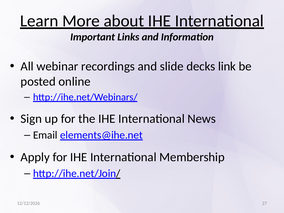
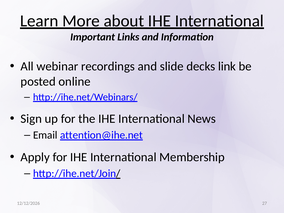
elements@ihe.net: elements@ihe.net -> attention@ihe.net (101, 135)
